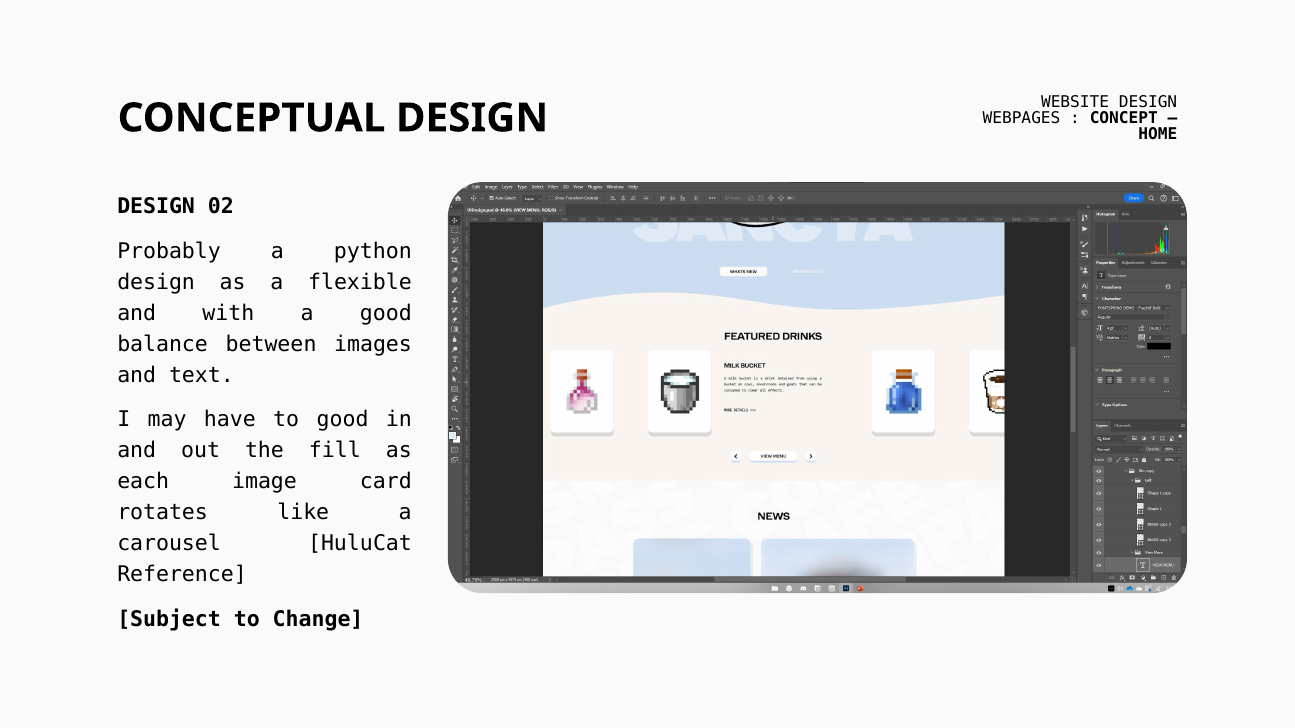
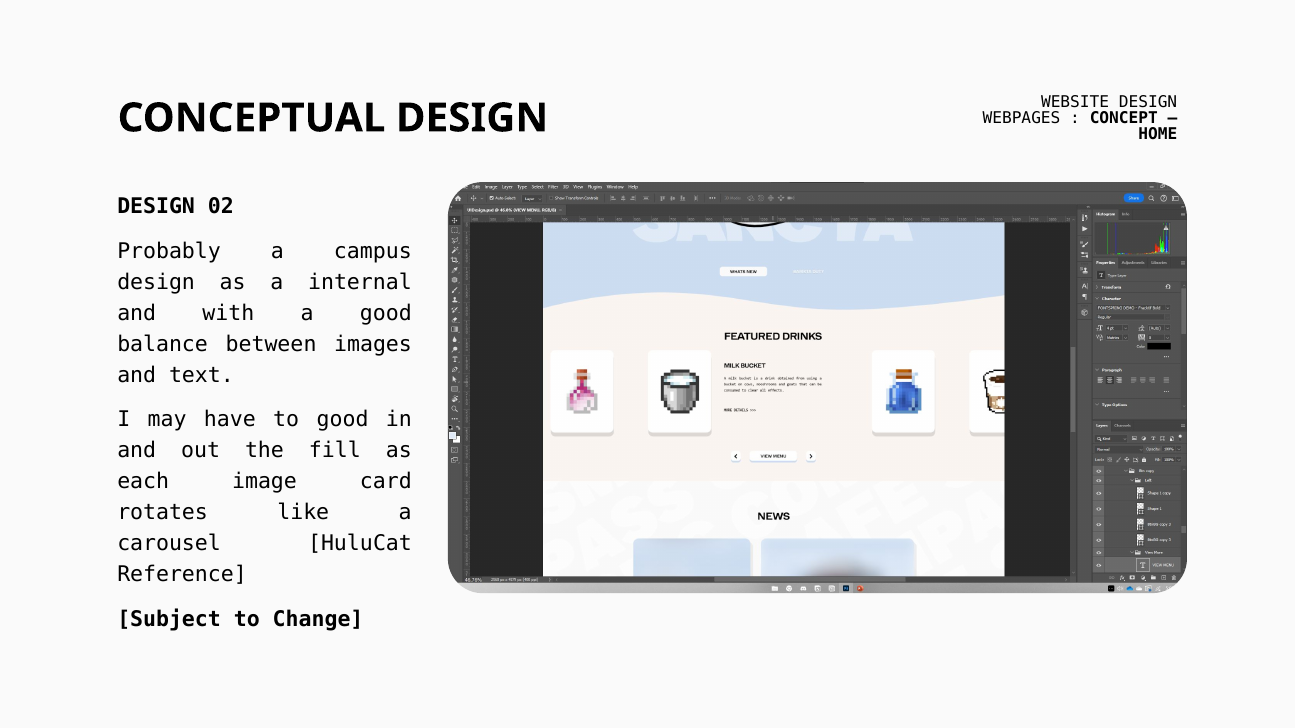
python: python -> campus (373, 251)
flexible: flexible -> internal (360, 282)
